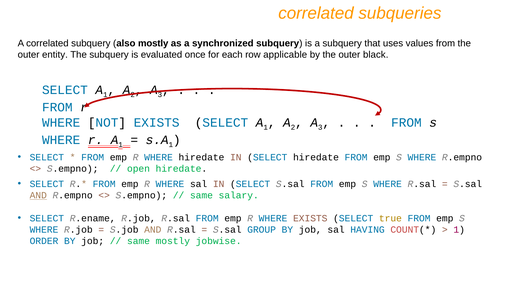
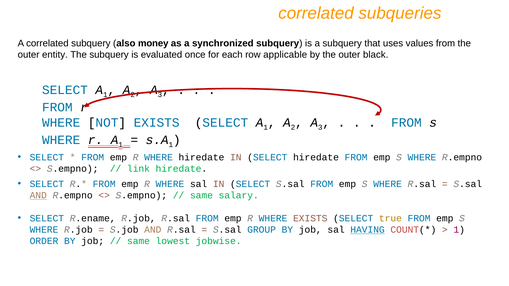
also mostly: mostly -> money (153, 43)
open: open -> link (138, 169)
HAVING underline: none -> present (368, 230)
same mostly: mostly -> lowest (173, 241)
